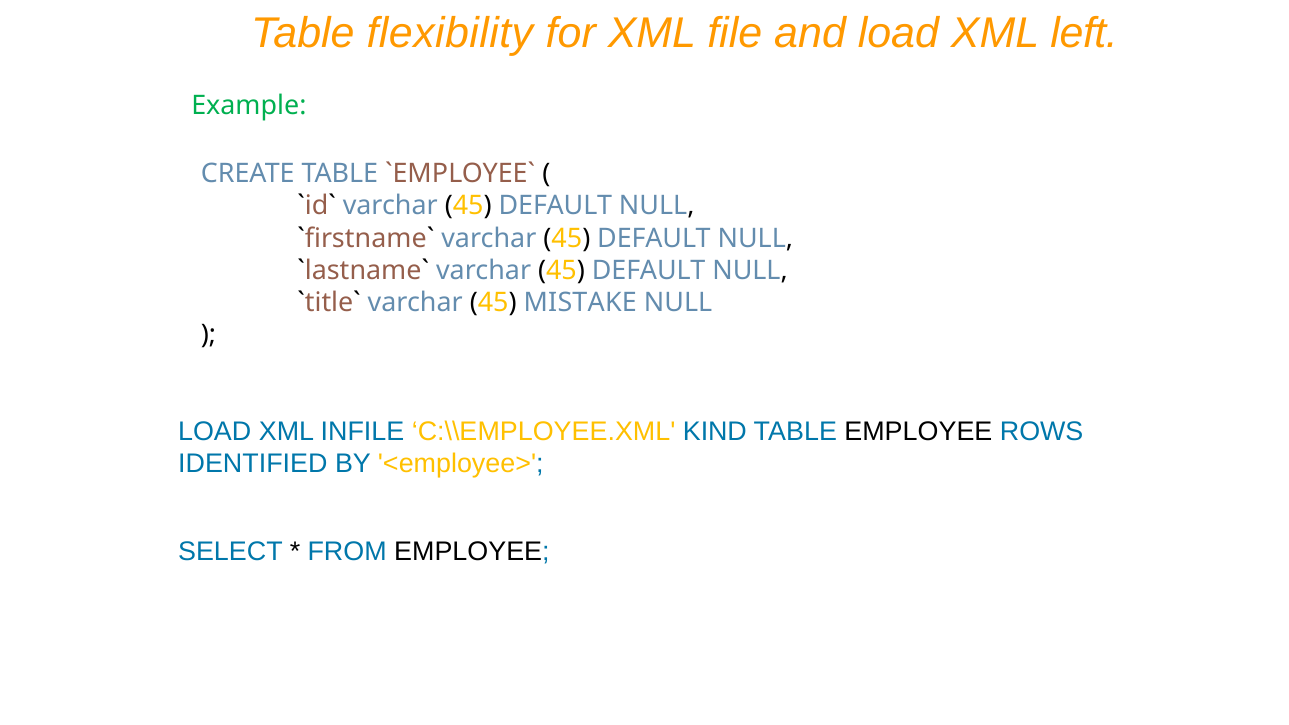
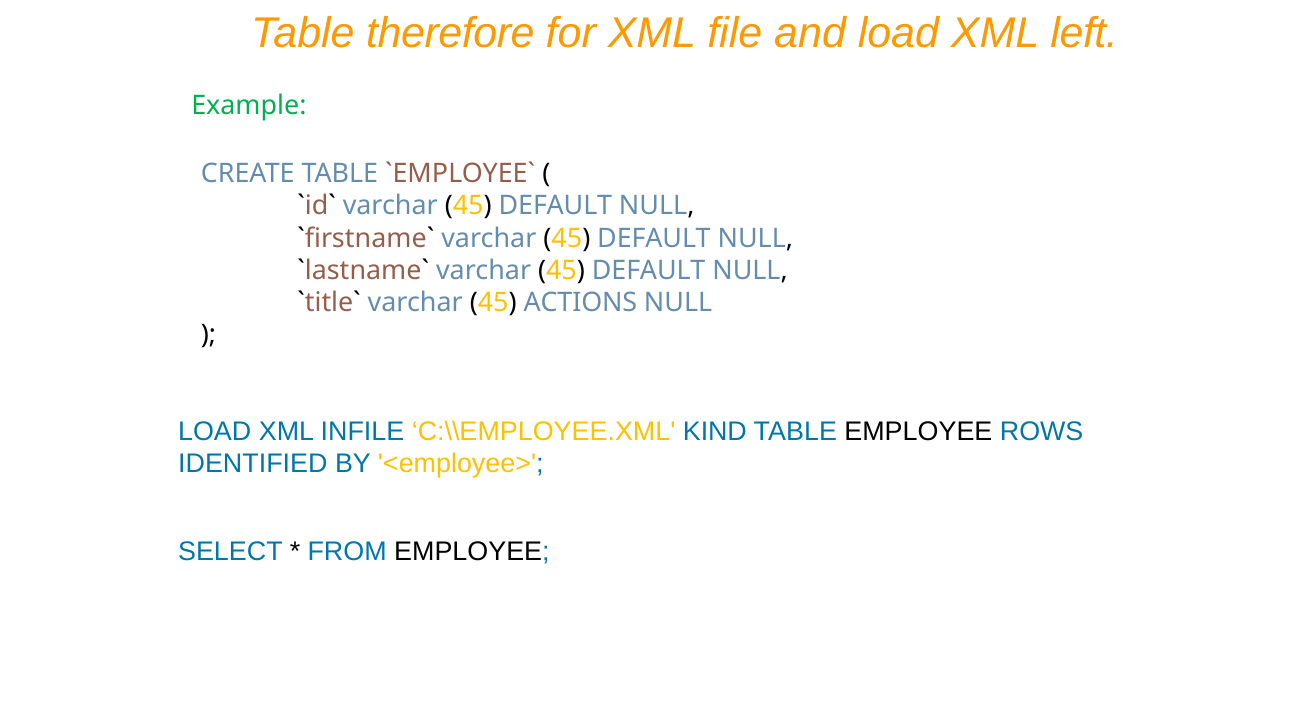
flexibility: flexibility -> therefore (450, 34)
MISTAKE: MISTAKE -> ACTIONS (580, 303)
